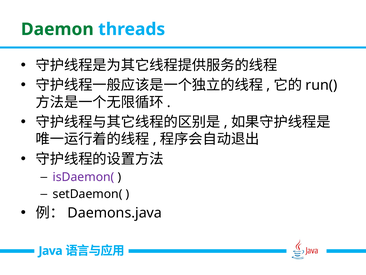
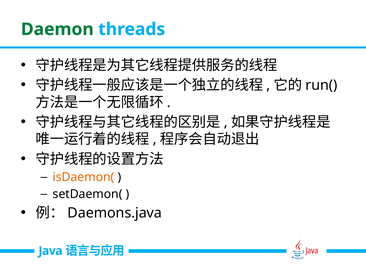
isDaemon( colour: purple -> orange (84, 177)
